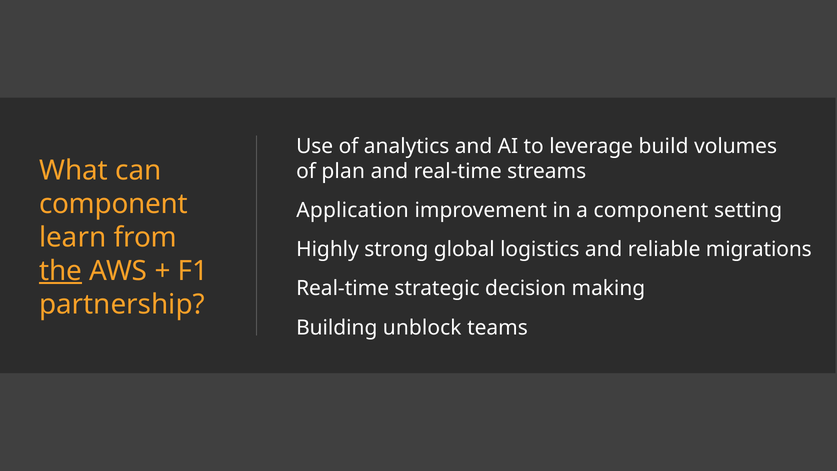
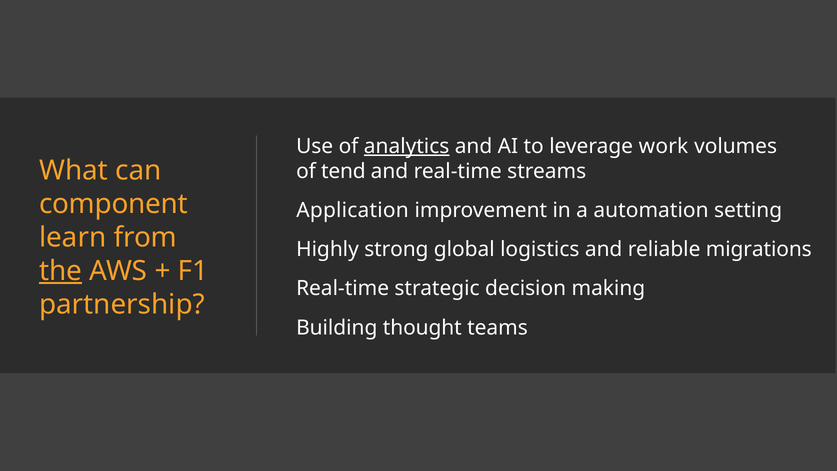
analytics underline: none -> present (407, 146)
build: build -> work (664, 146)
plan: plan -> tend (343, 171)
a component: component -> automation (651, 210)
unblock: unblock -> thought (422, 327)
